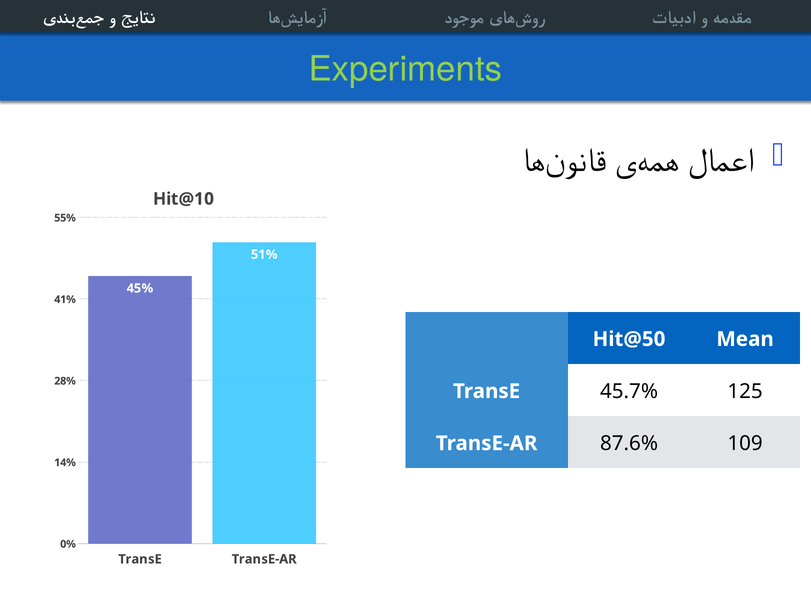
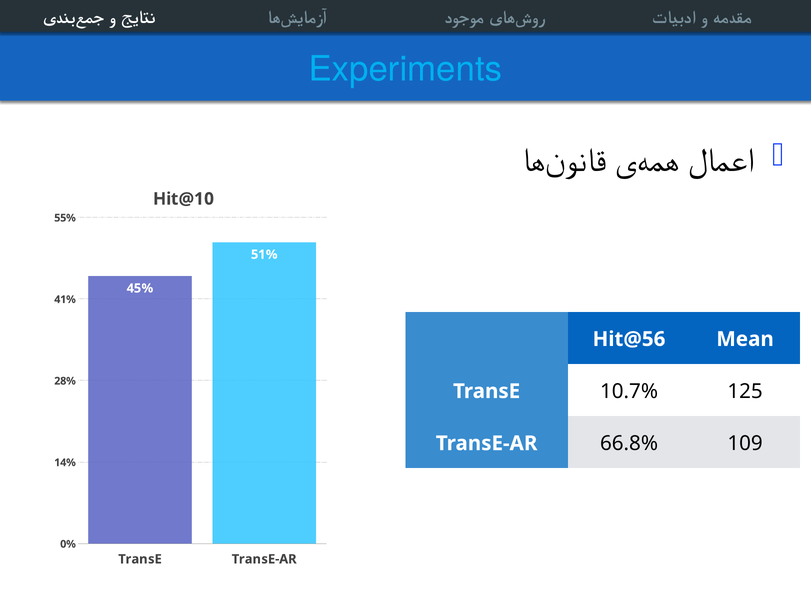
Experiments colour: light green -> light blue (405, 69)
Hit@50: Hit@50 -> Hit@56 (629, 339)
45.7%: 45.7% -> 10.7% (629, 391)
87.6%: 87.6% -> 66.8% (629, 443)
